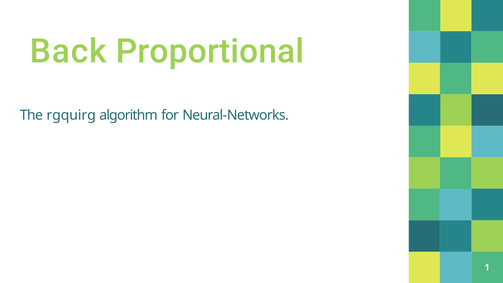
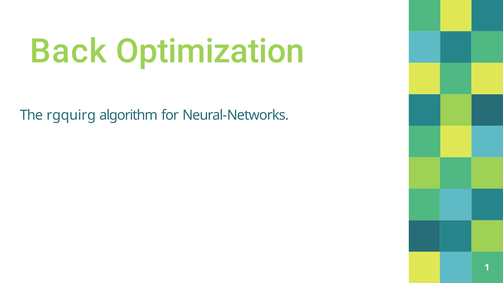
Proportional: Proportional -> Optimization (210, 51)
